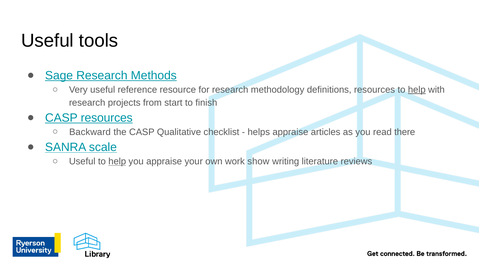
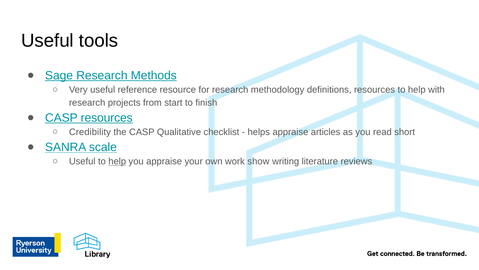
help underline: present -> none (417, 90)
Backward: Backward -> Credibility (90, 132)
there: there -> short (405, 132)
